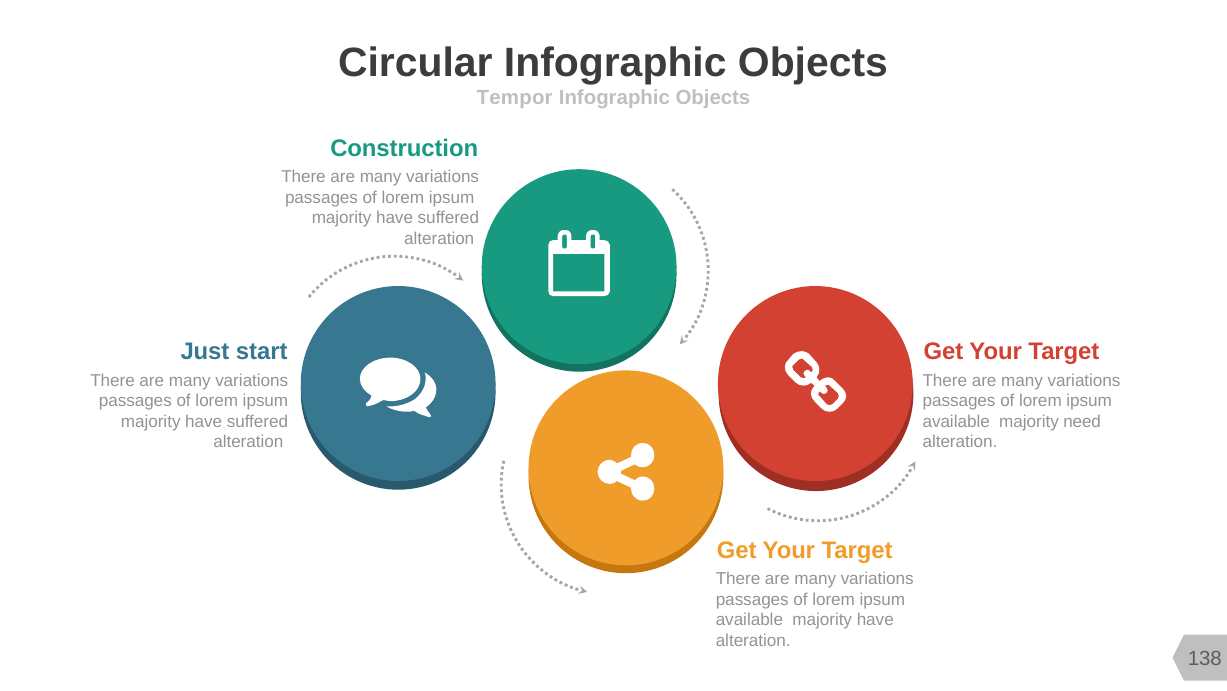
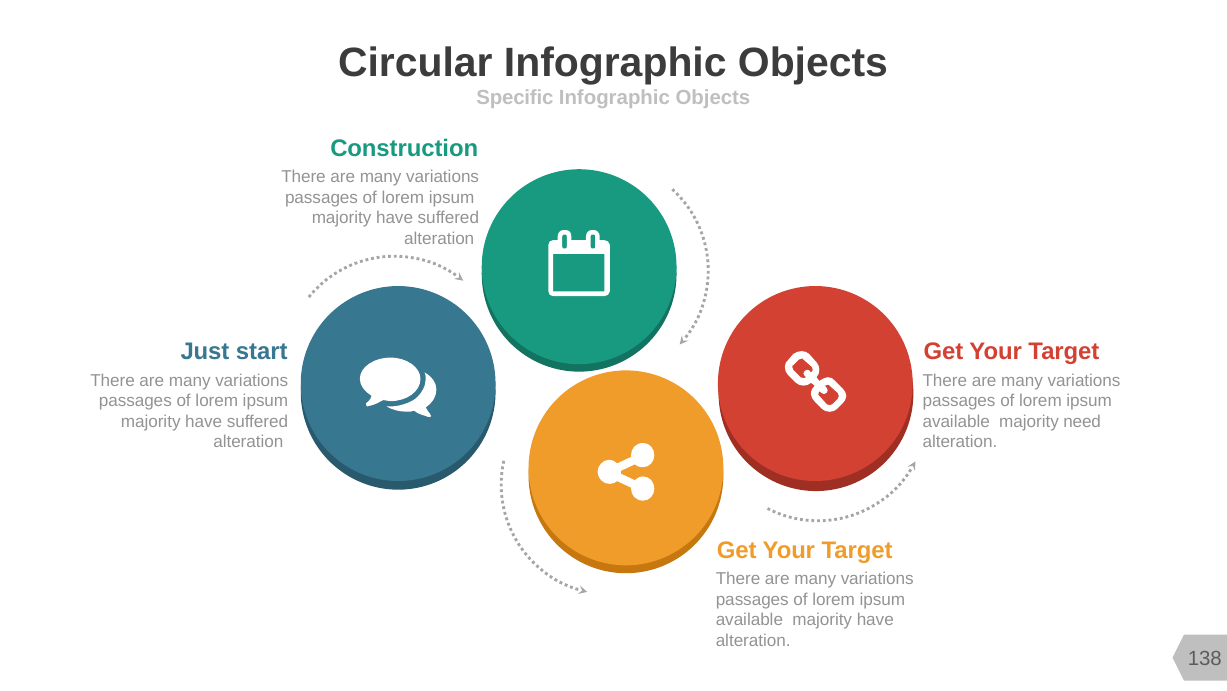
Tempor: Tempor -> Specific (515, 98)
